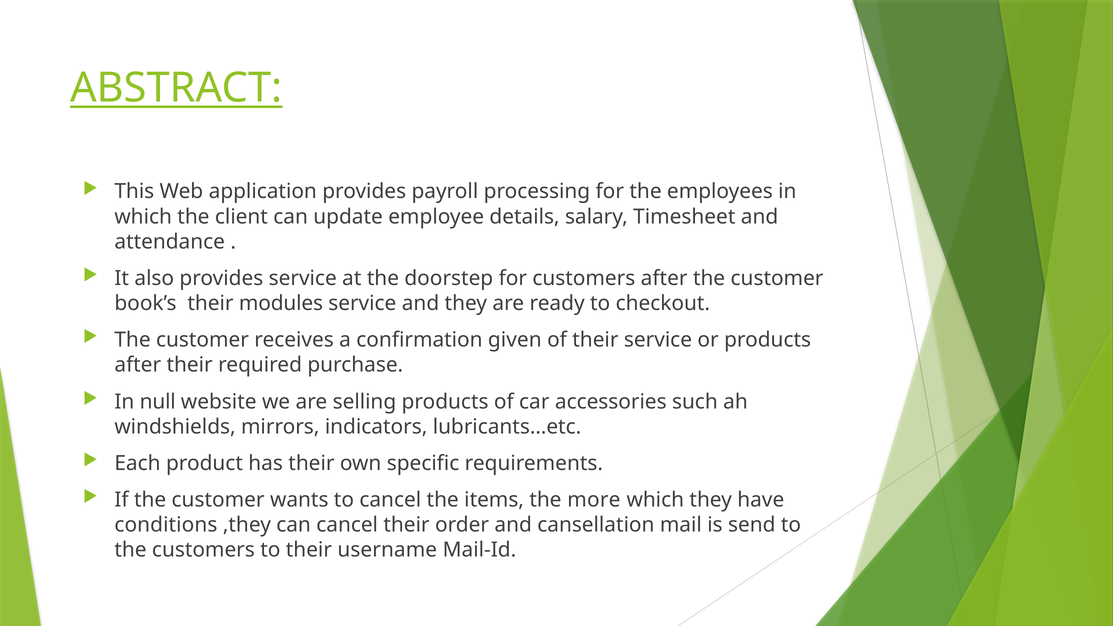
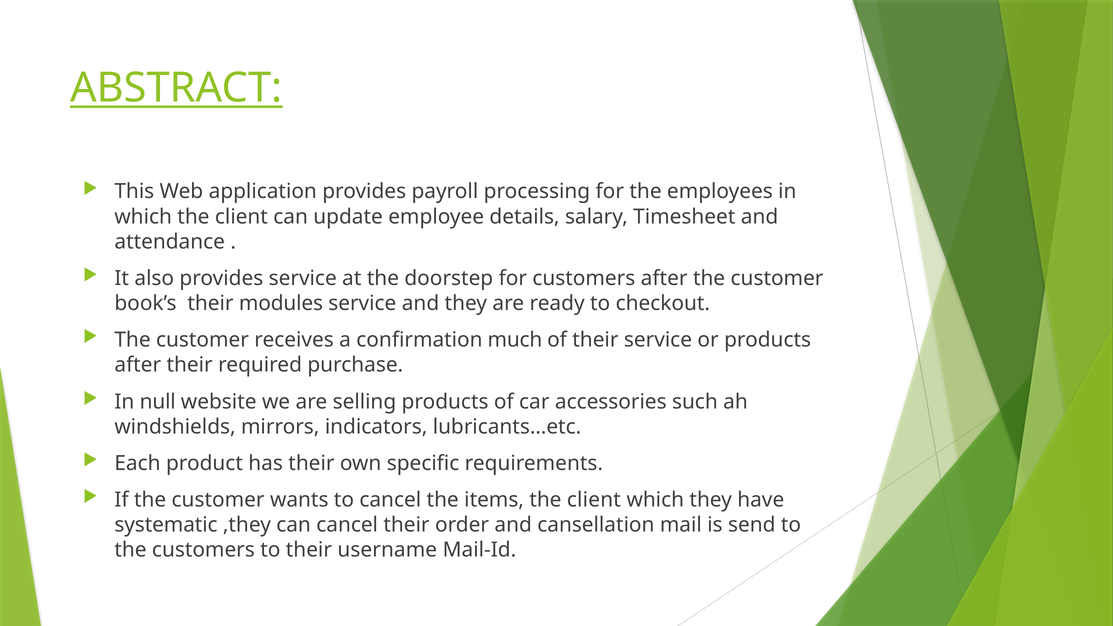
given: given -> much (515, 340)
items the more: more -> client (594, 500)
conditions: conditions -> systematic (166, 525)
